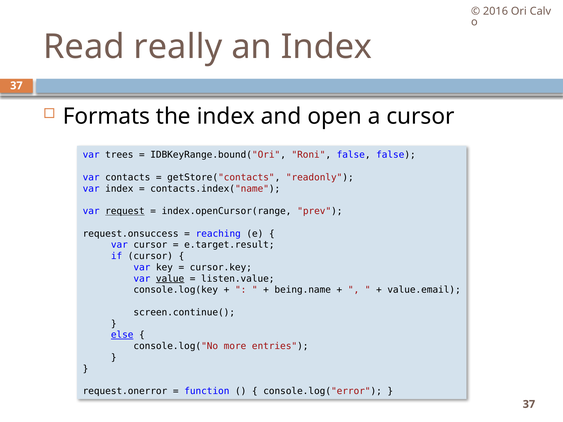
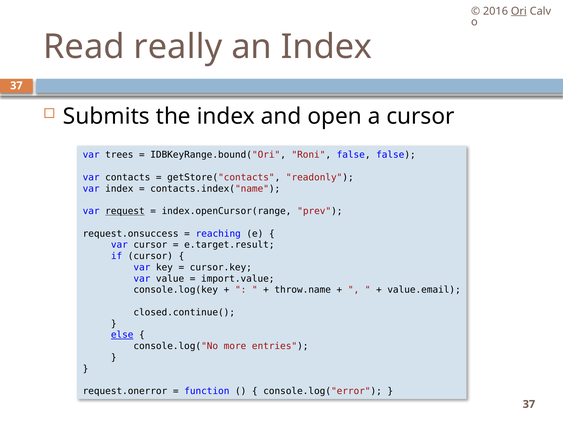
Ori underline: none -> present (519, 11)
Formats: Formats -> Submits (106, 116)
value underline: present -> none (170, 279)
listen.value: listen.value -> import.value (238, 279)
being.name: being.name -> throw.name (303, 290)
screen.continue(: screen.continue( -> closed.continue( (184, 313)
